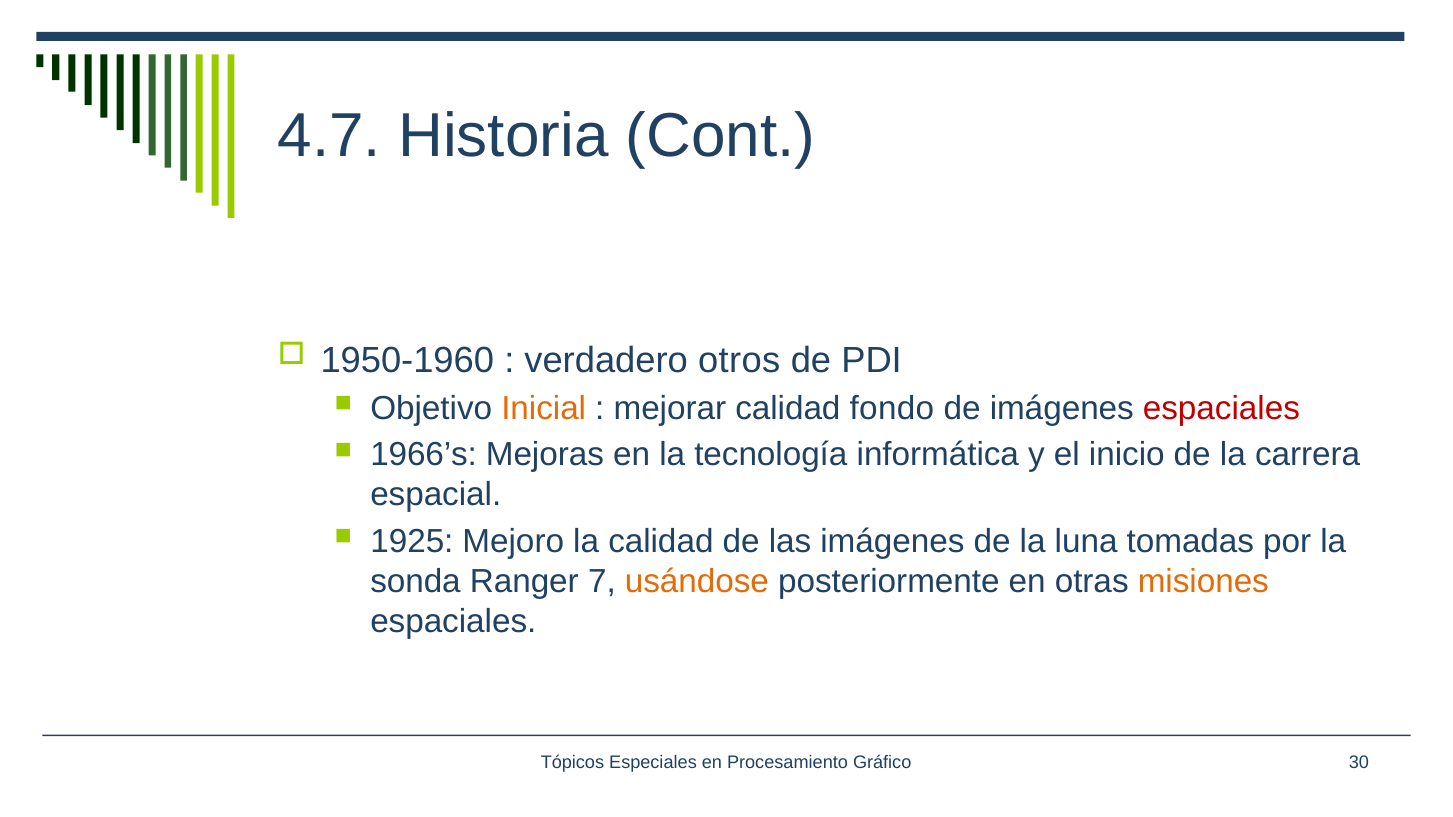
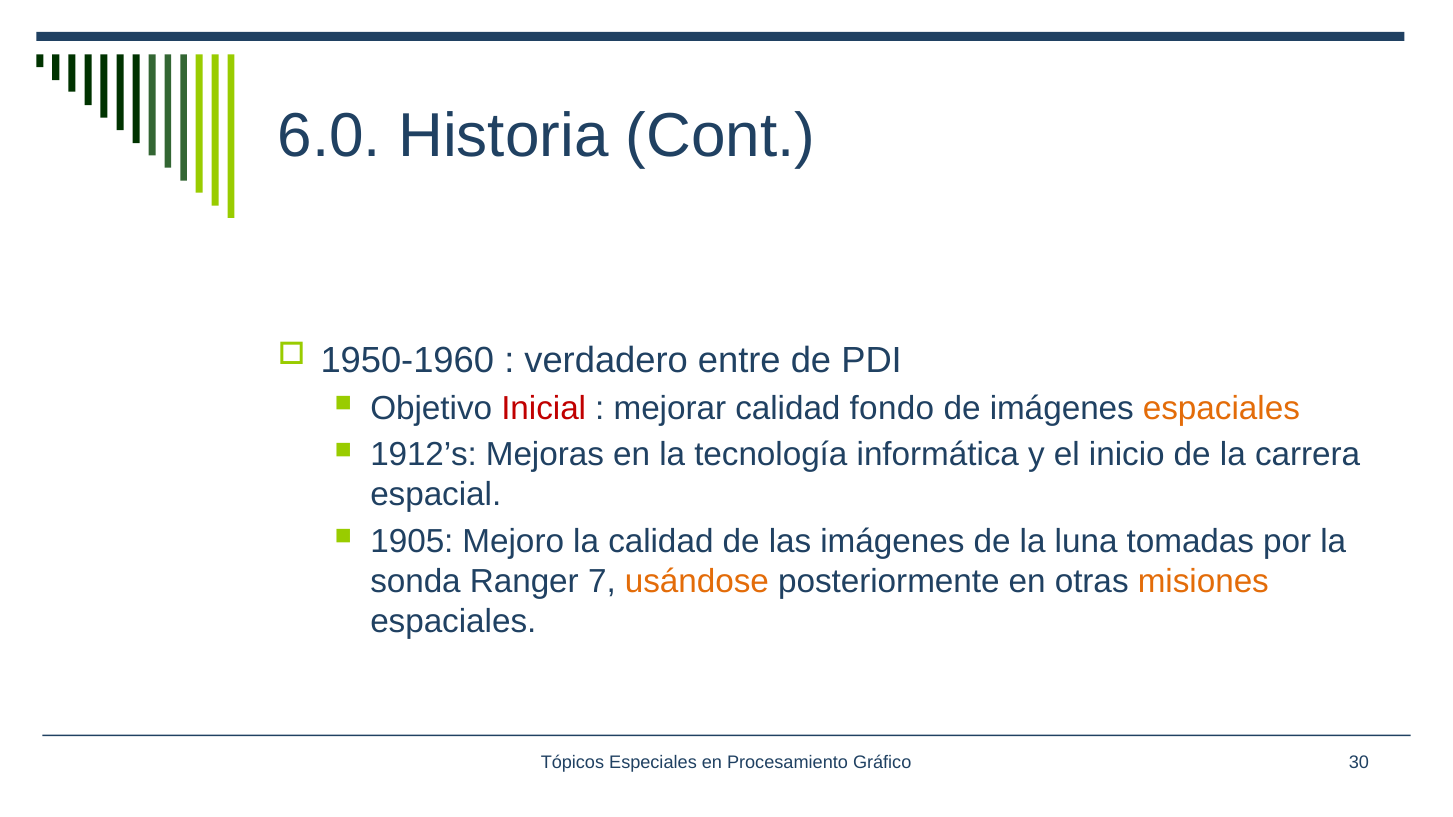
4.7: 4.7 -> 6.0 (329, 136)
otros: otros -> entre (739, 360)
Inicial colour: orange -> red (544, 408)
espaciales colour: red -> orange (1221, 408)
1966’s: 1966’s -> 1912’s (424, 455)
1925: 1925 -> 1905 (412, 542)
